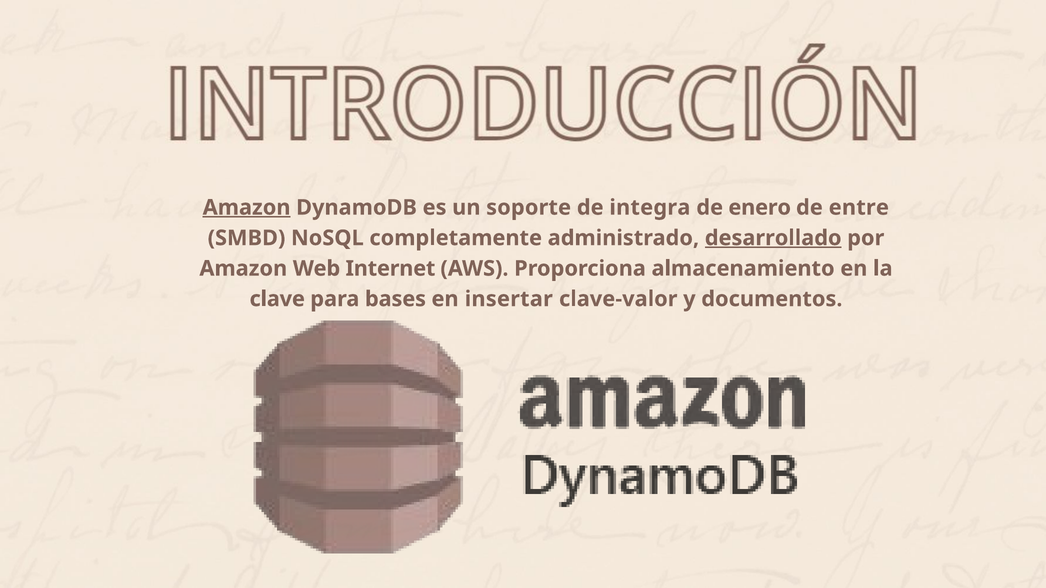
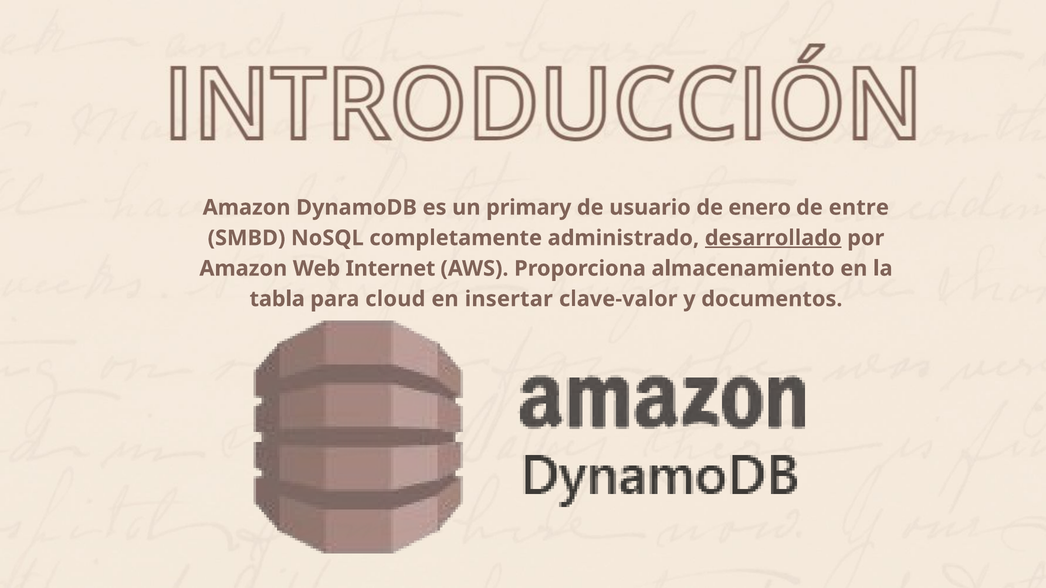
Amazon underline: present -> none (247, 208)
soporte: soporte -> primary (529, 208)
integra: integra -> usuario (650, 208)
clave: clave -> tabla (277, 299)
bases: bases -> cloud (395, 299)
